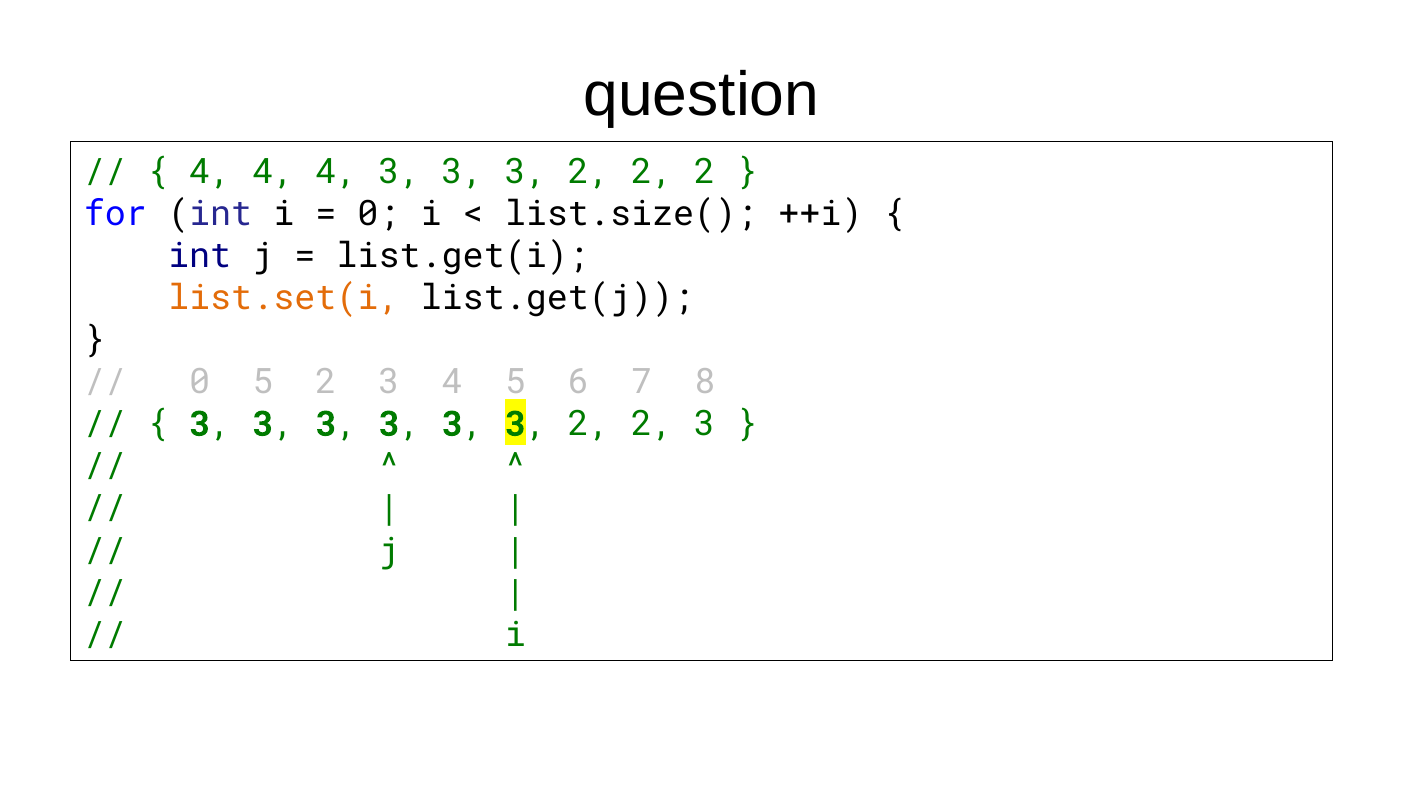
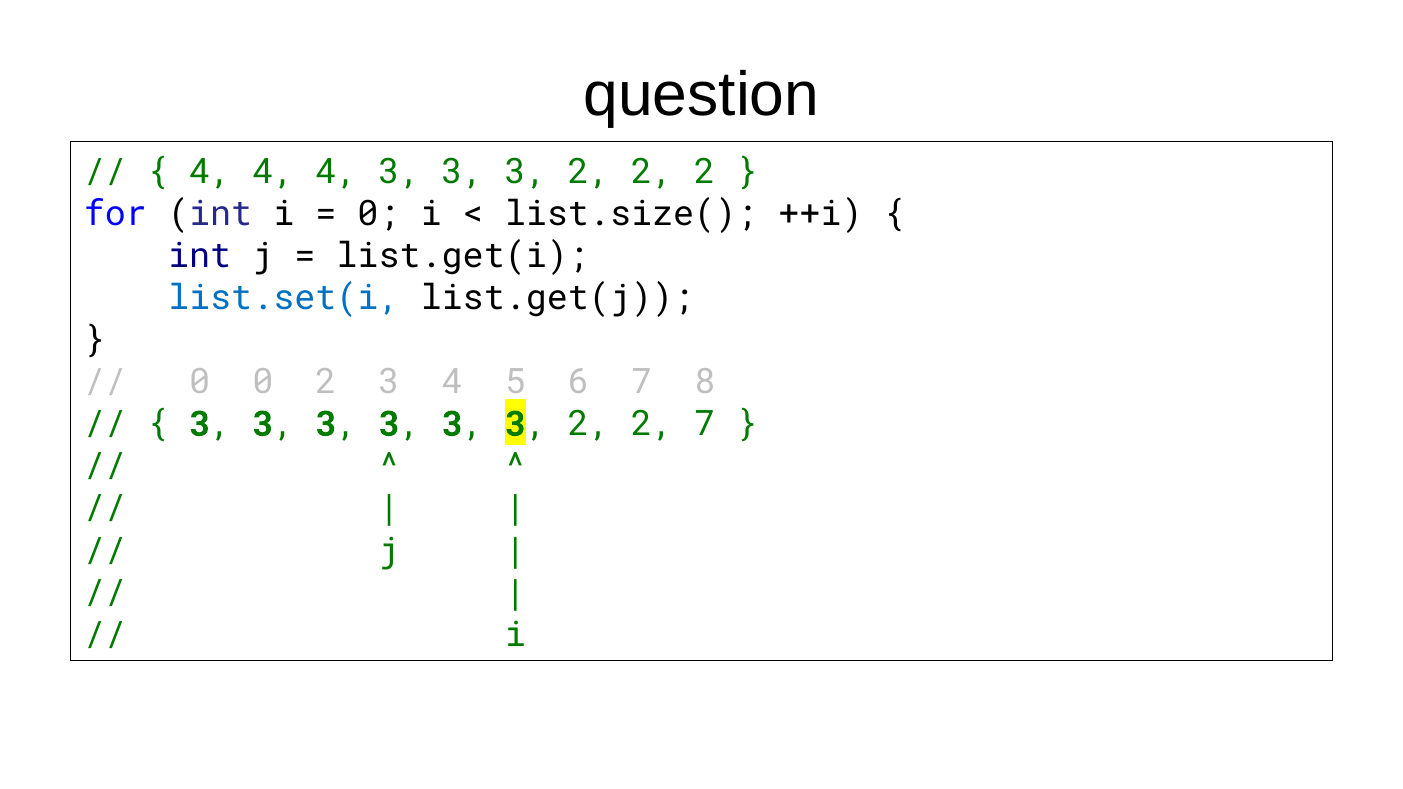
list.set(i colour: orange -> blue (284, 298)
0 5: 5 -> 0 (263, 382)
2 2 3: 3 -> 7 (705, 424)
